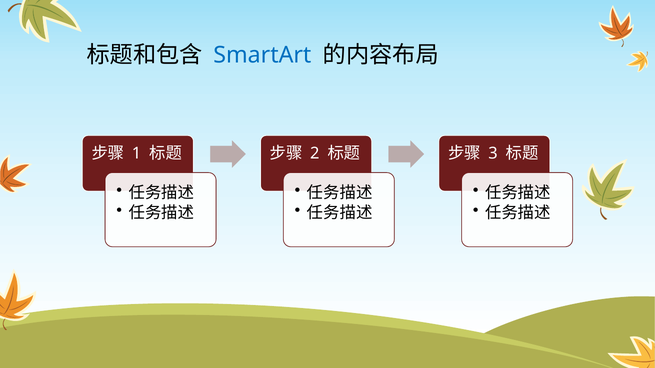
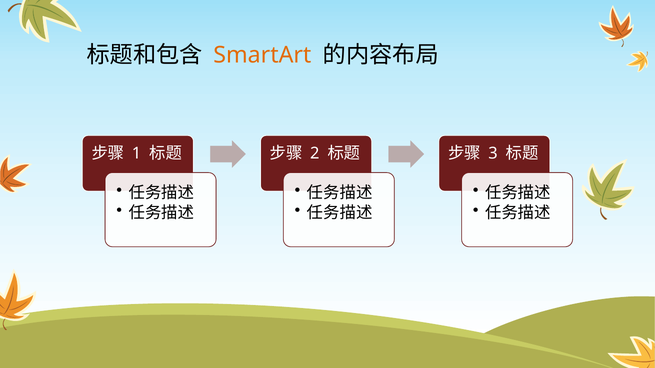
SmartArt colour: blue -> orange (262, 55)
